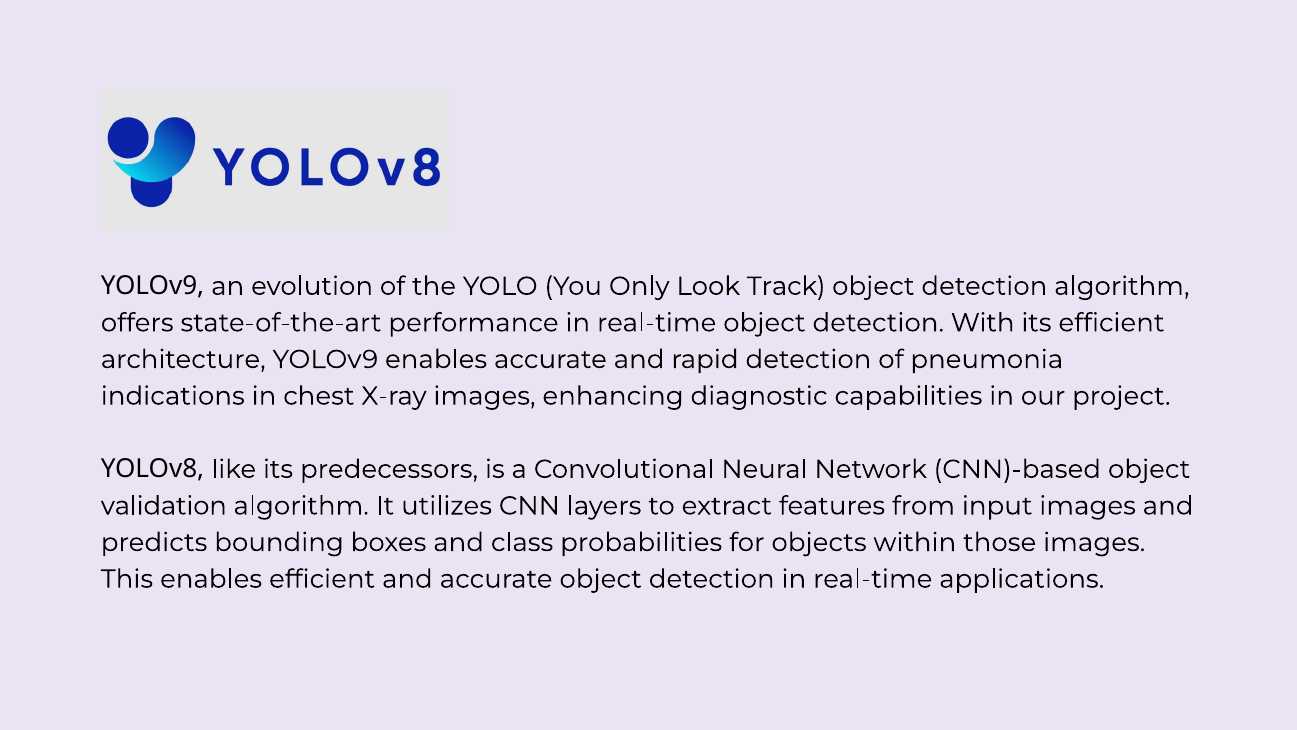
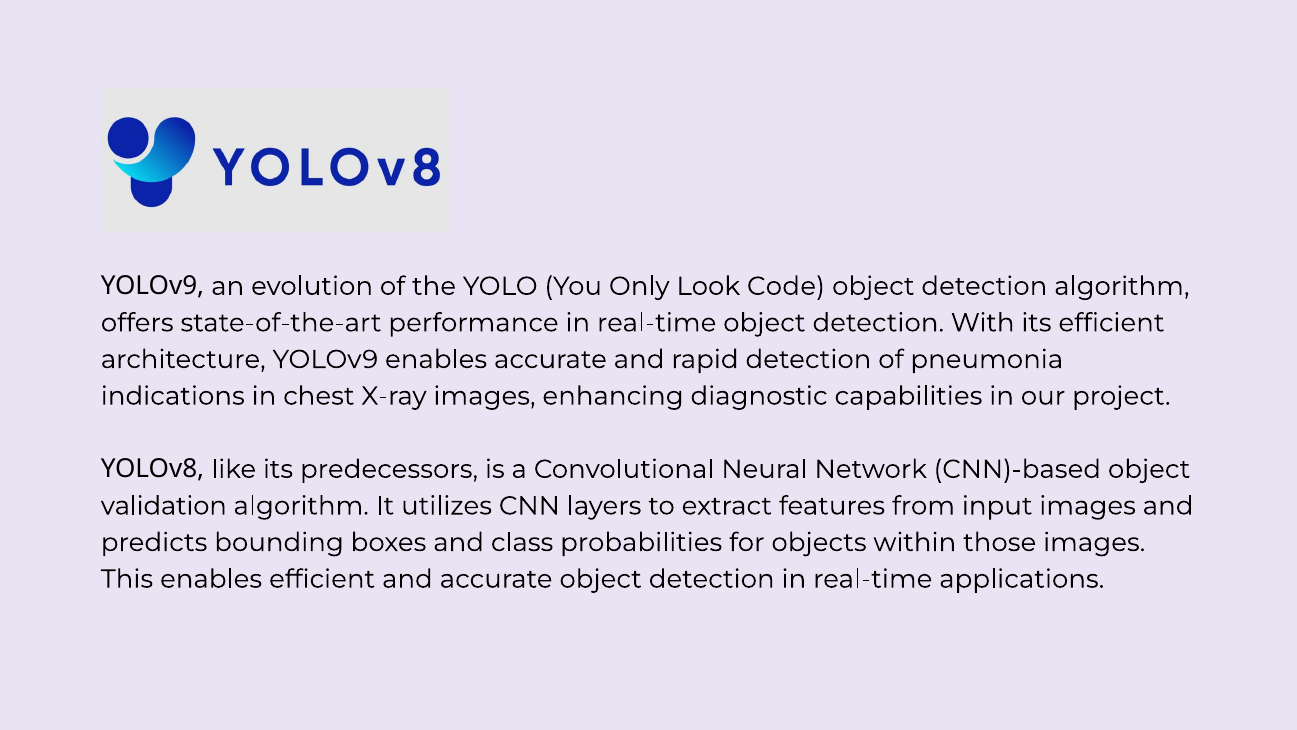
Track: Track -> Code (786, 286)
